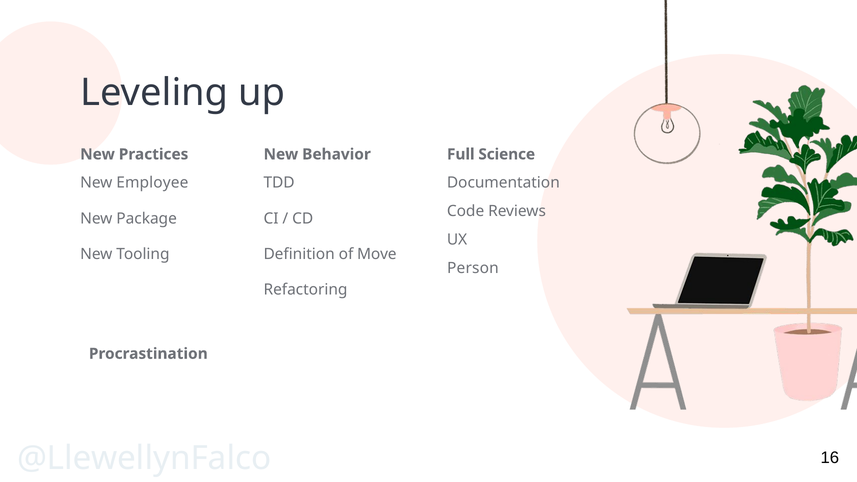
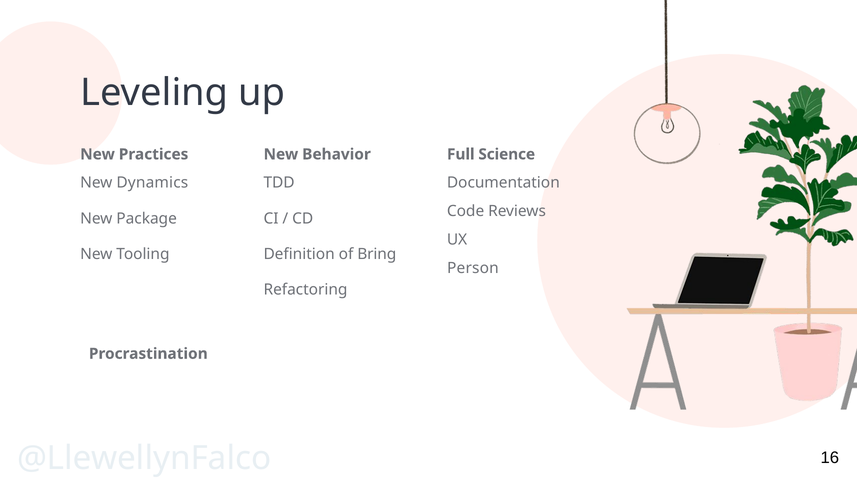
Employee: Employee -> Dynamics (152, 183)
Move: Move -> Bring (377, 254)
